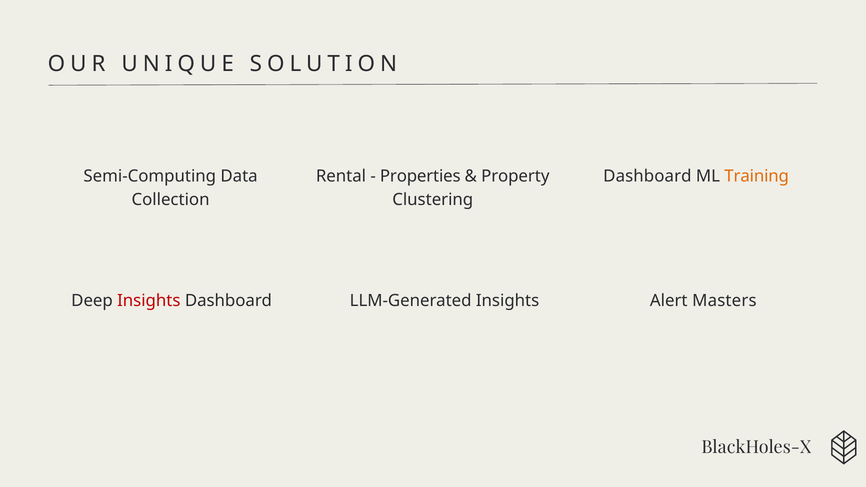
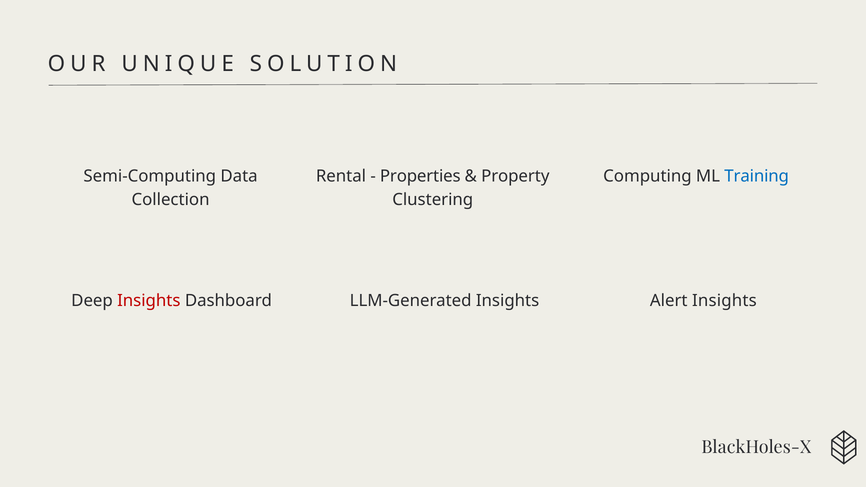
Dashboard: Dashboard -> Computing (647, 176)
Training colour: orange -> blue (757, 176)
Alert Masters: Masters -> Insights (724, 301)
